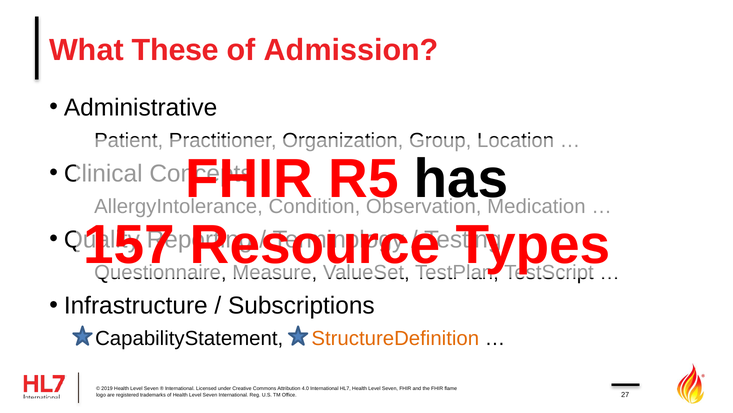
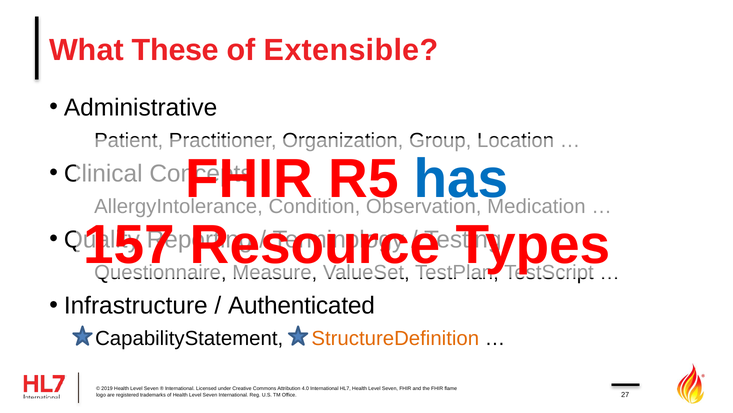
Admission: Admission -> Extensible (351, 50)
has colour: black -> blue (461, 179)
Subscriptions: Subscriptions -> Authenticated (301, 305)
